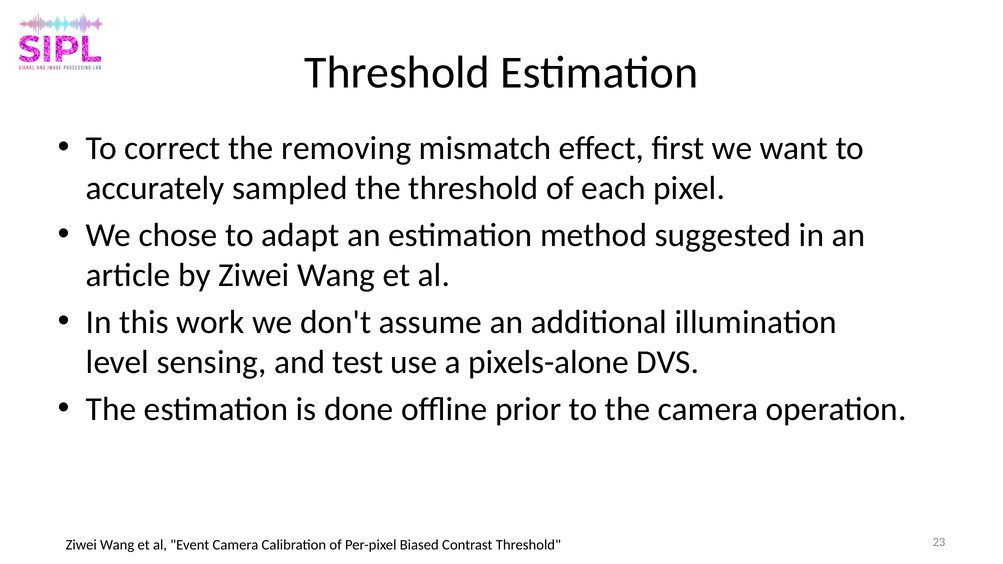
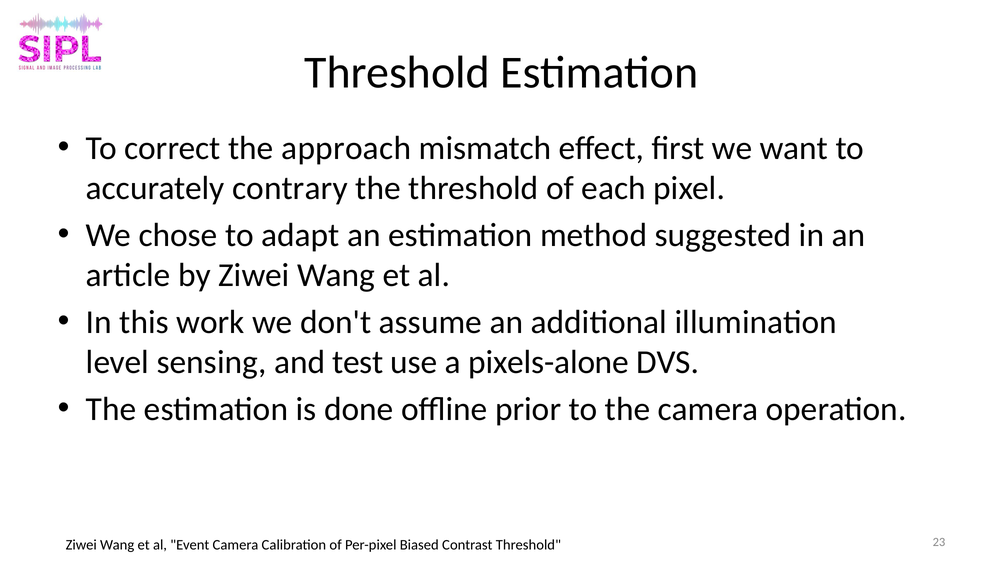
removing: removing -> approach (346, 148)
sampled: sampled -> contrary (290, 188)
